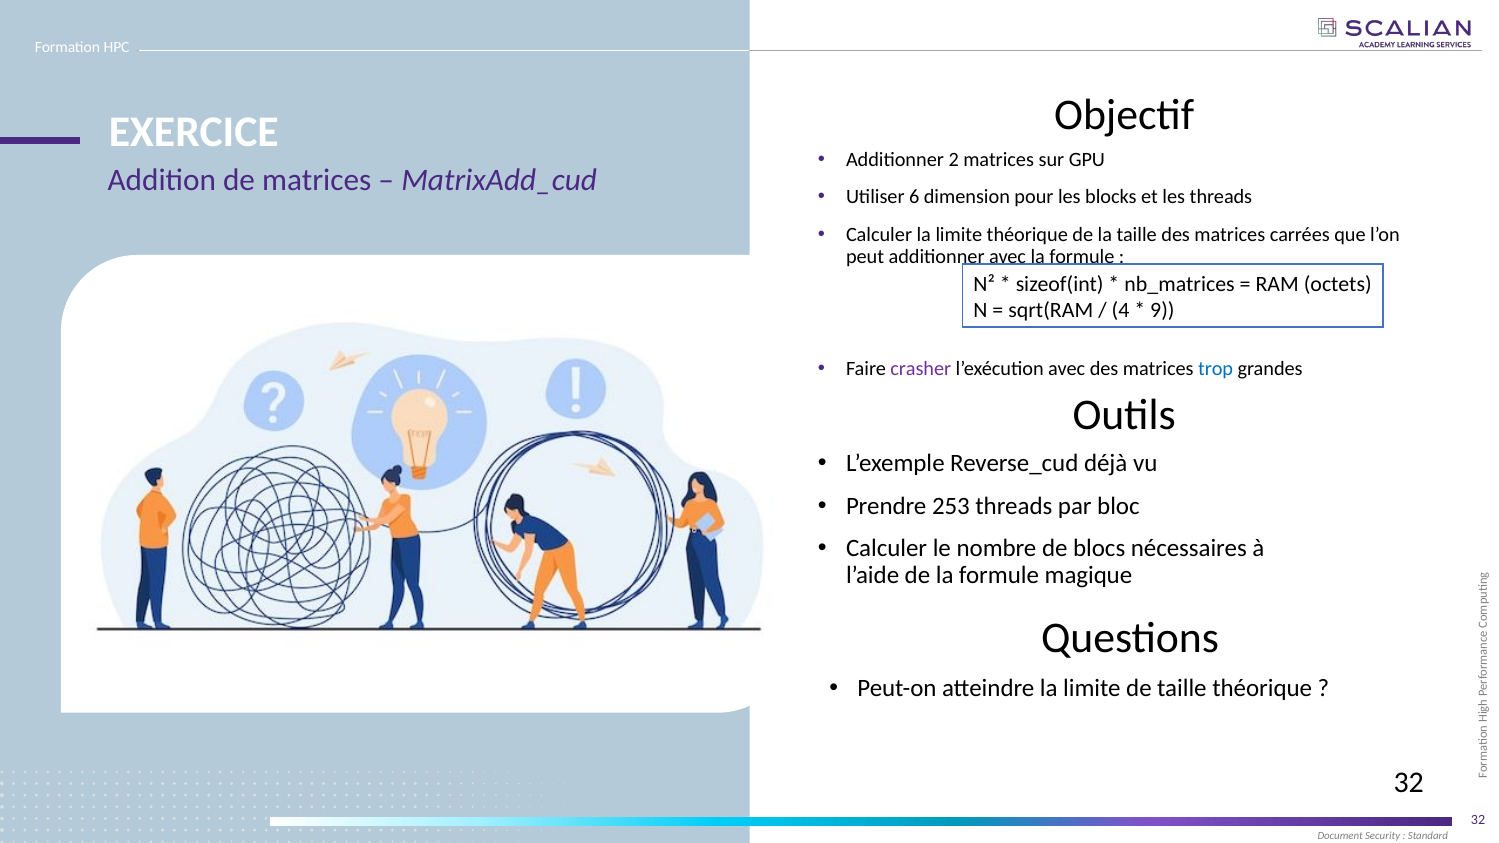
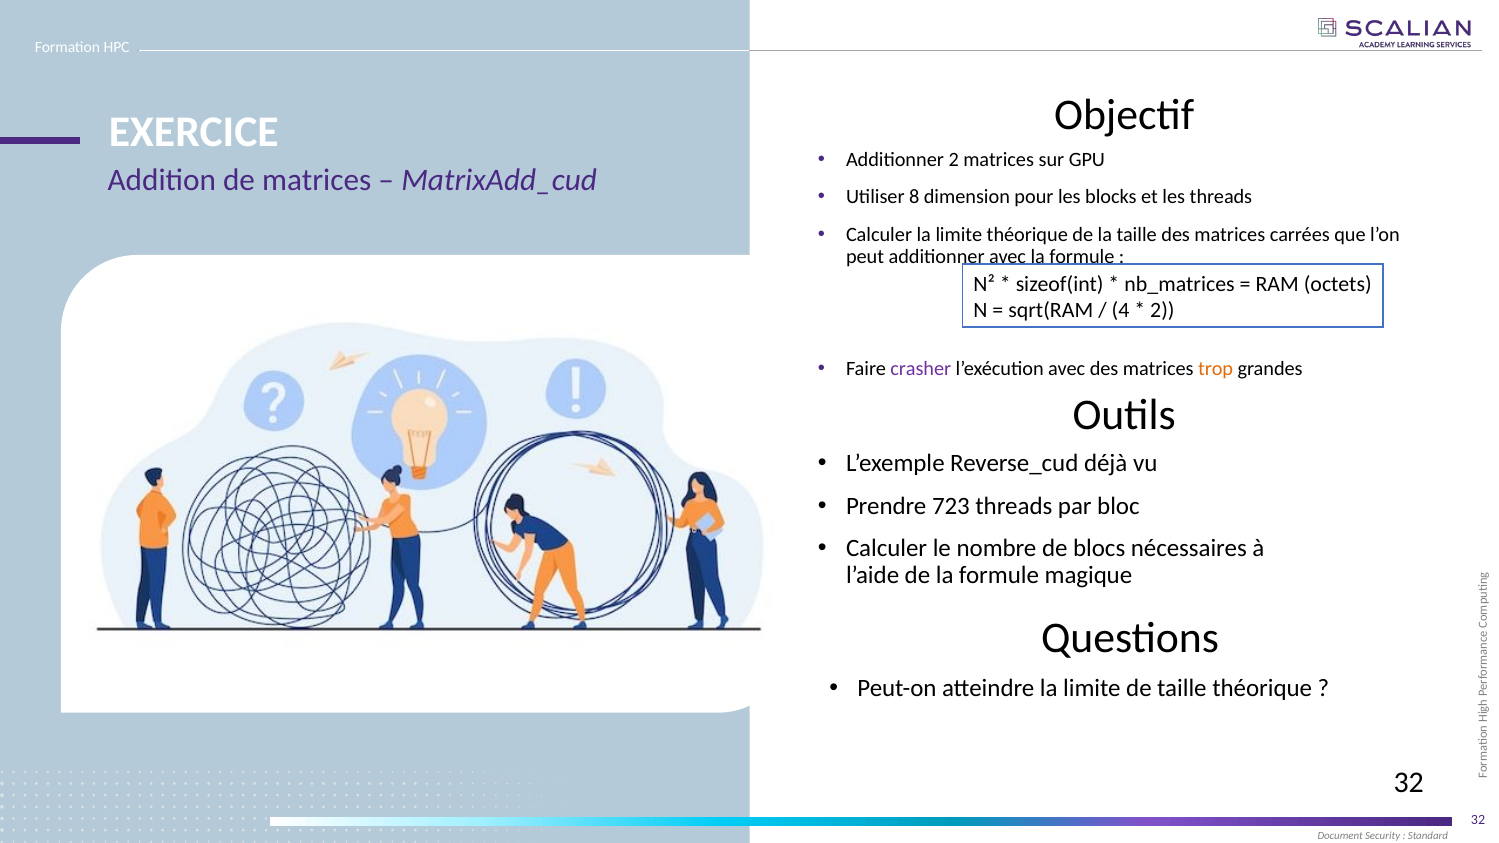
6: 6 -> 8 (914, 197)
9: 9 -> 2 (1162, 310)
trop colour: blue -> orange (1216, 369)
253: 253 -> 723 (951, 506)
